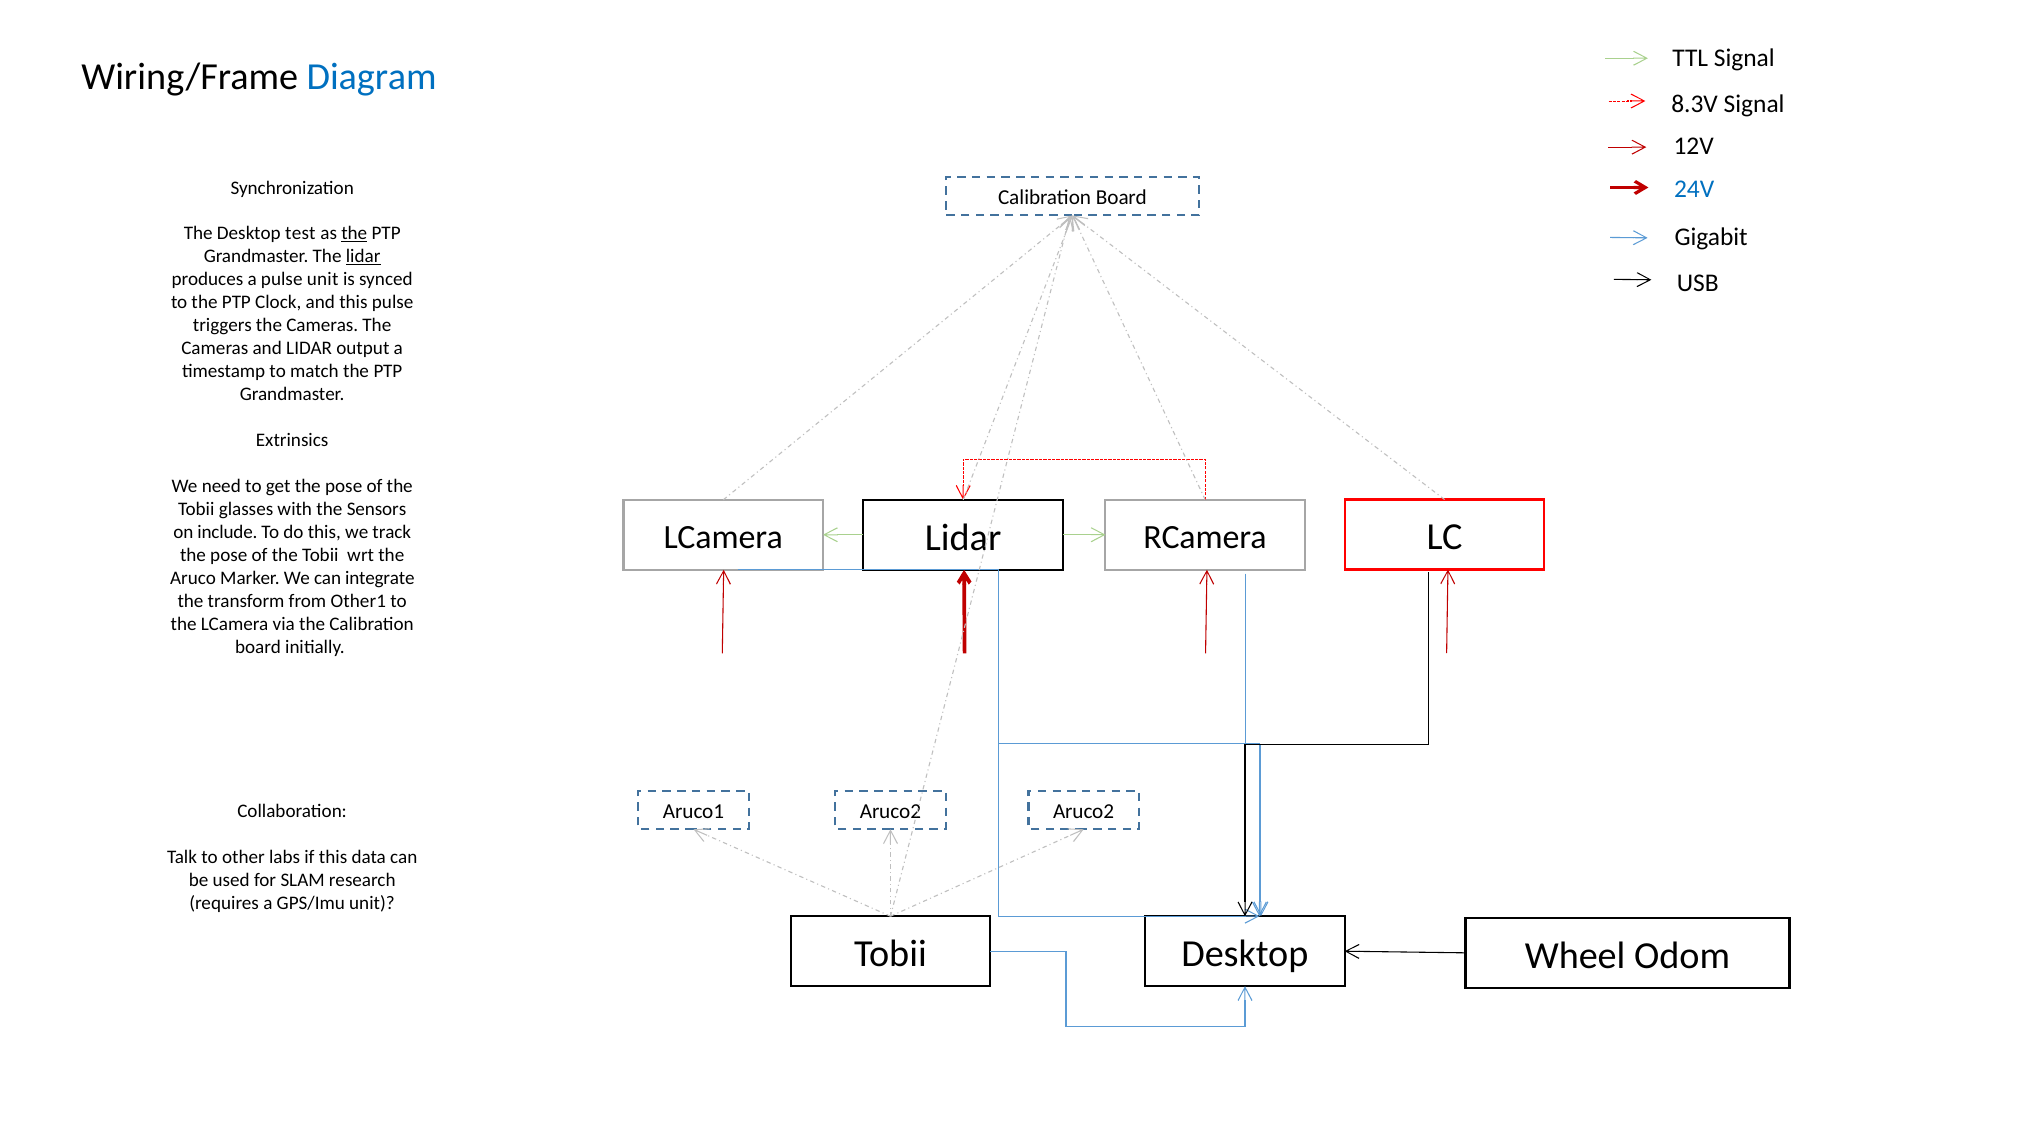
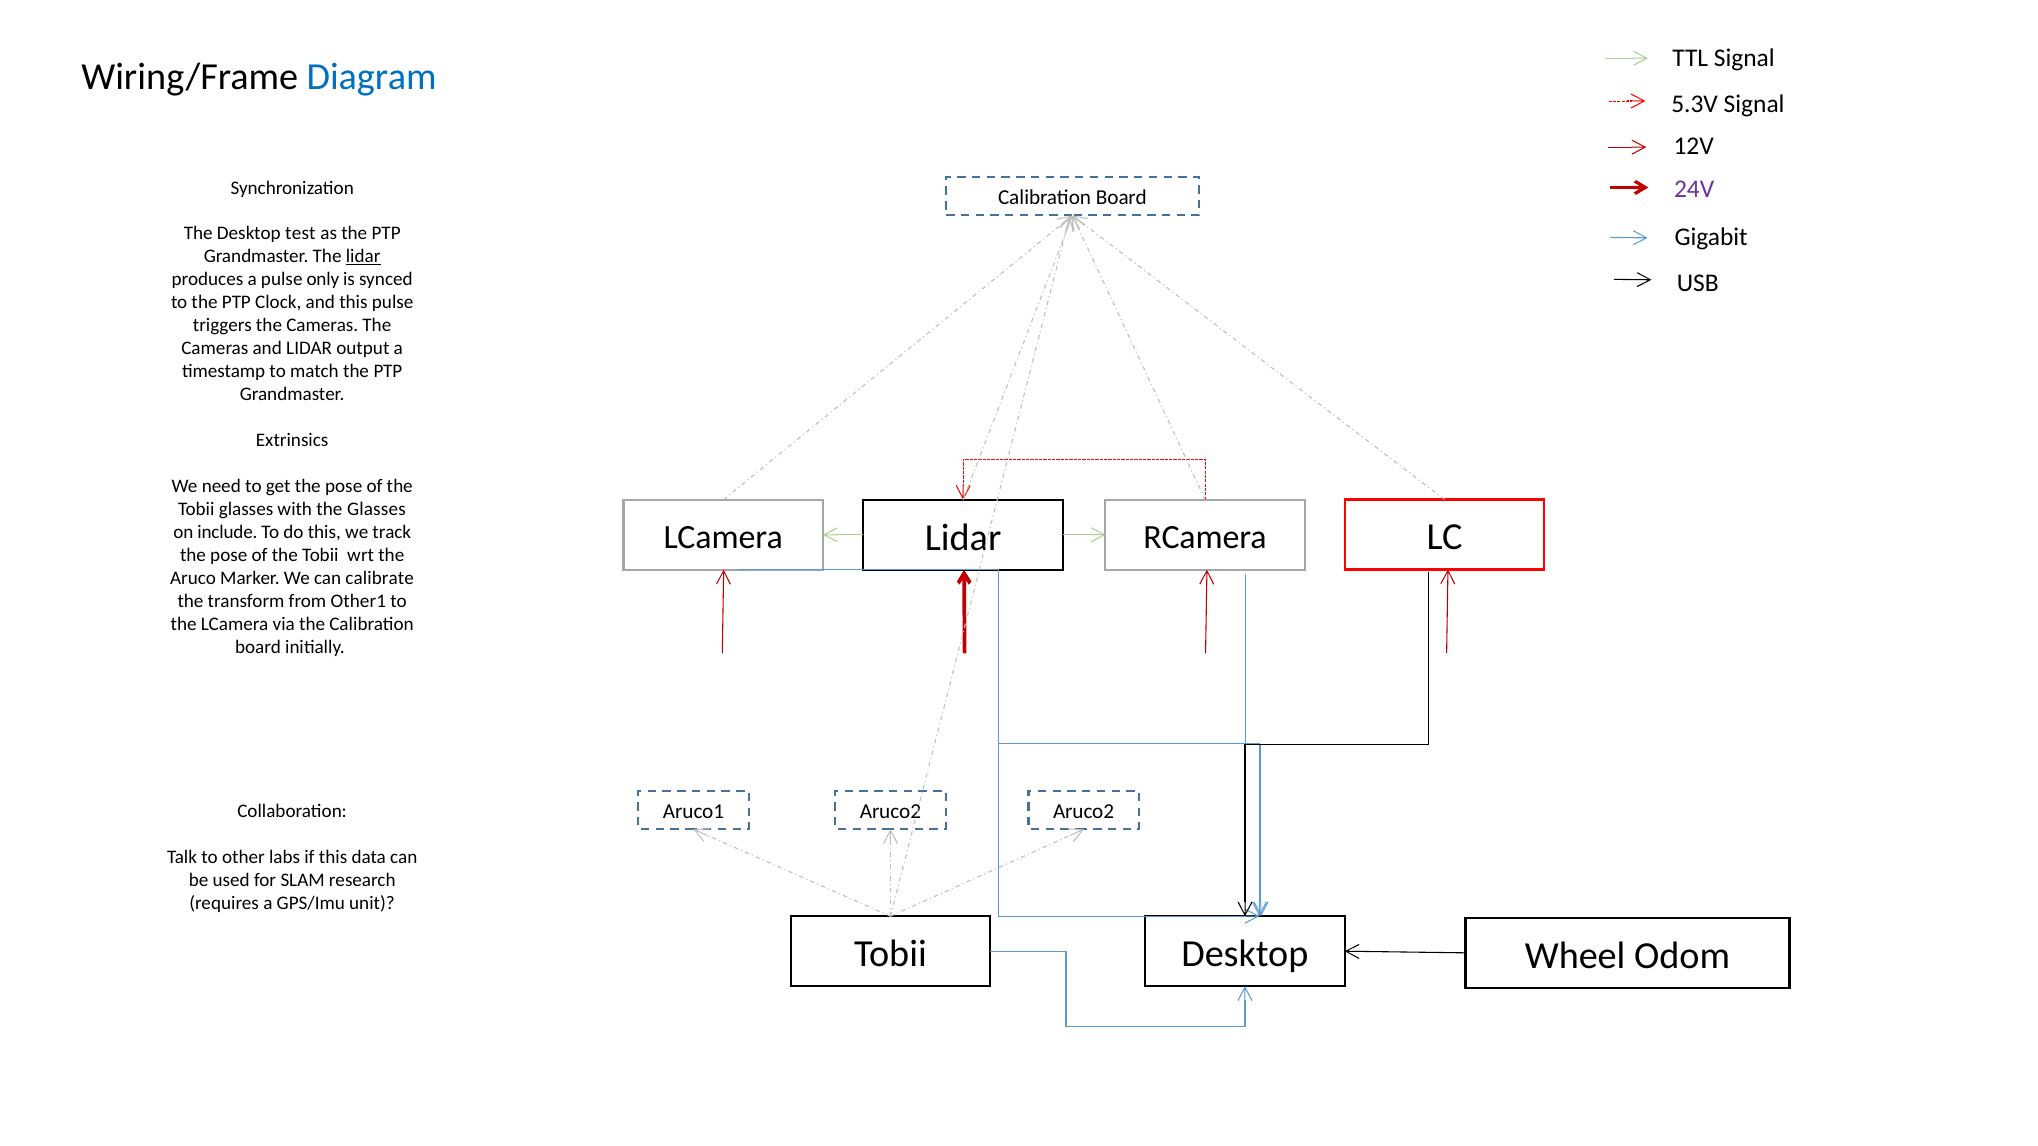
8.3V: 8.3V -> 5.3V (1695, 104)
24V colour: blue -> purple (1694, 189)
the underline: present -> none (354, 234)
pulse unit: unit -> only (323, 280)
the Sensors: Sensors -> Glasses (376, 510)
integrate: integrate -> calibrate (380, 579)
